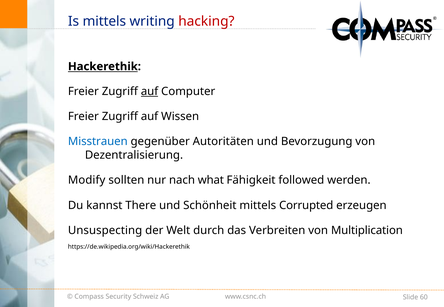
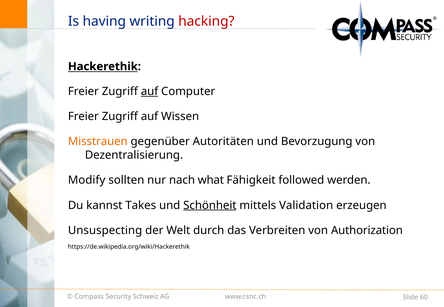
Is mittels: mittels -> having (104, 22)
Misstrauen colour: blue -> orange (98, 142)
There: There -> Takes (141, 206)
Schönheit underline: none -> present (210, 206)
Corrupted: Corrupted -> Validation (306, 206)
Multiplication: Multiplication -> Authorization (367, 231)
